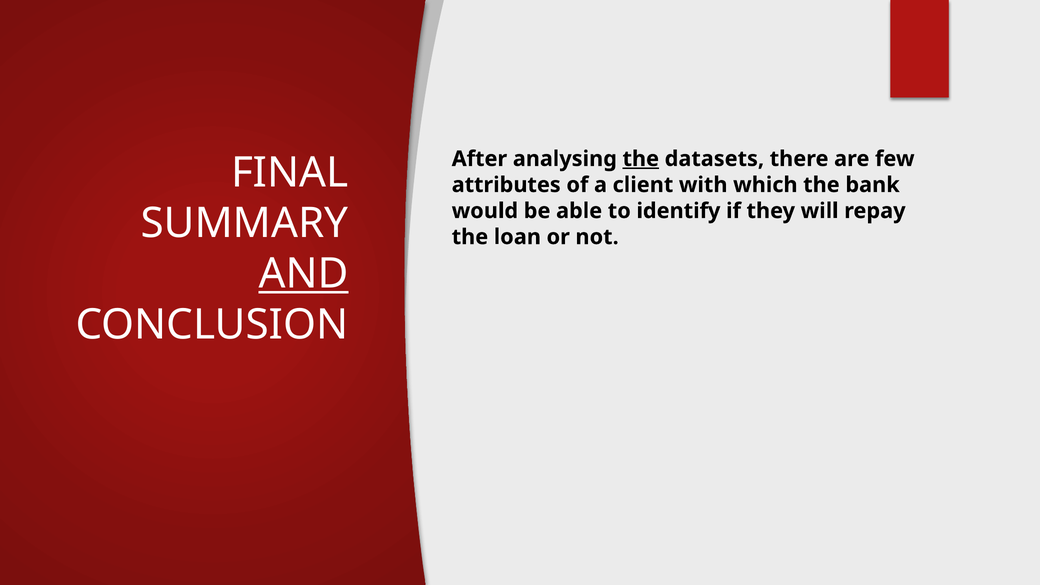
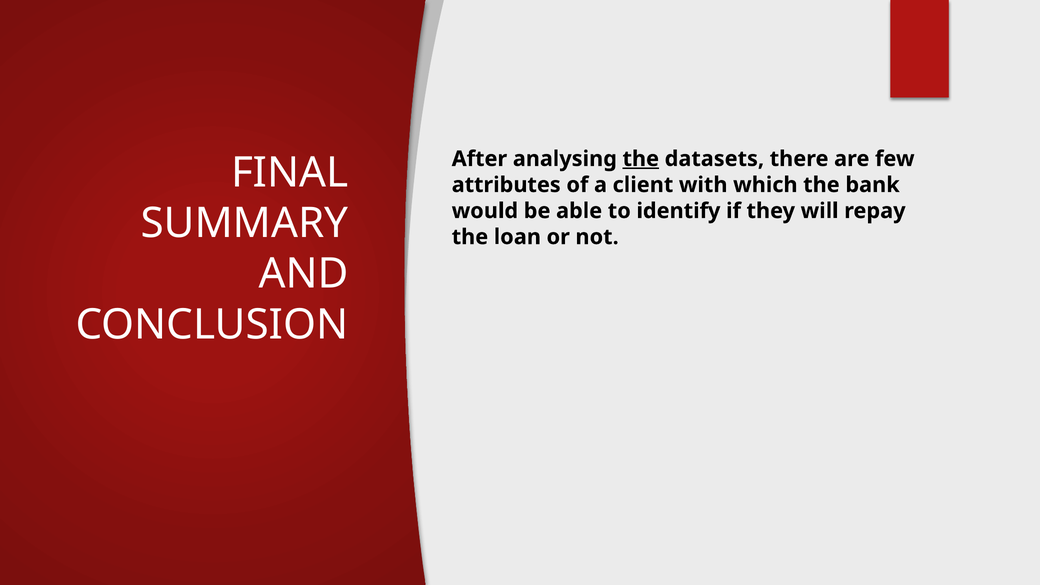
AND underline: present -> none (304, 274)
